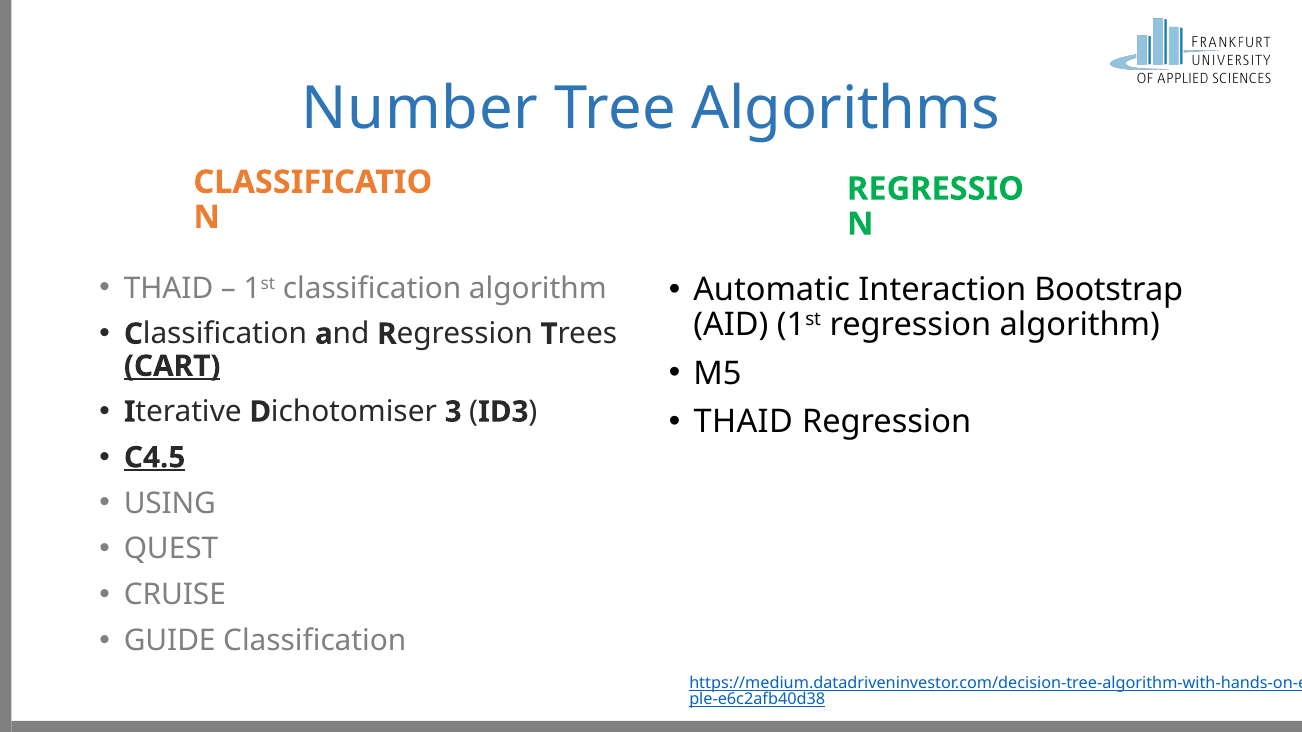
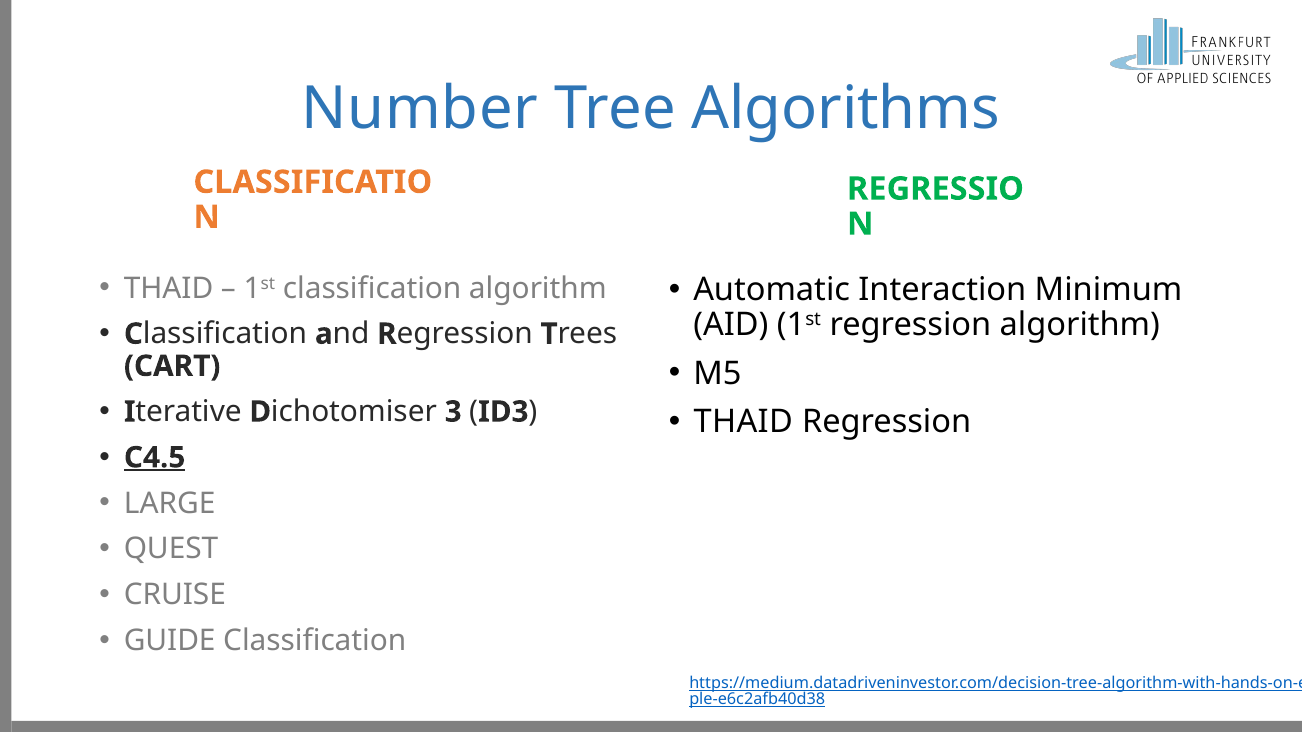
Bootstrap: Bootstrap -> Minimum (1109, 290)
CART underline: present -> none (172, 366)
USING: USING -> LARGE (170, 504)
